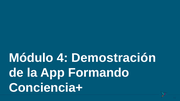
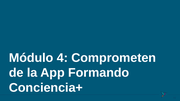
Demostración: Demostración -> Comprometen (114, 58)
